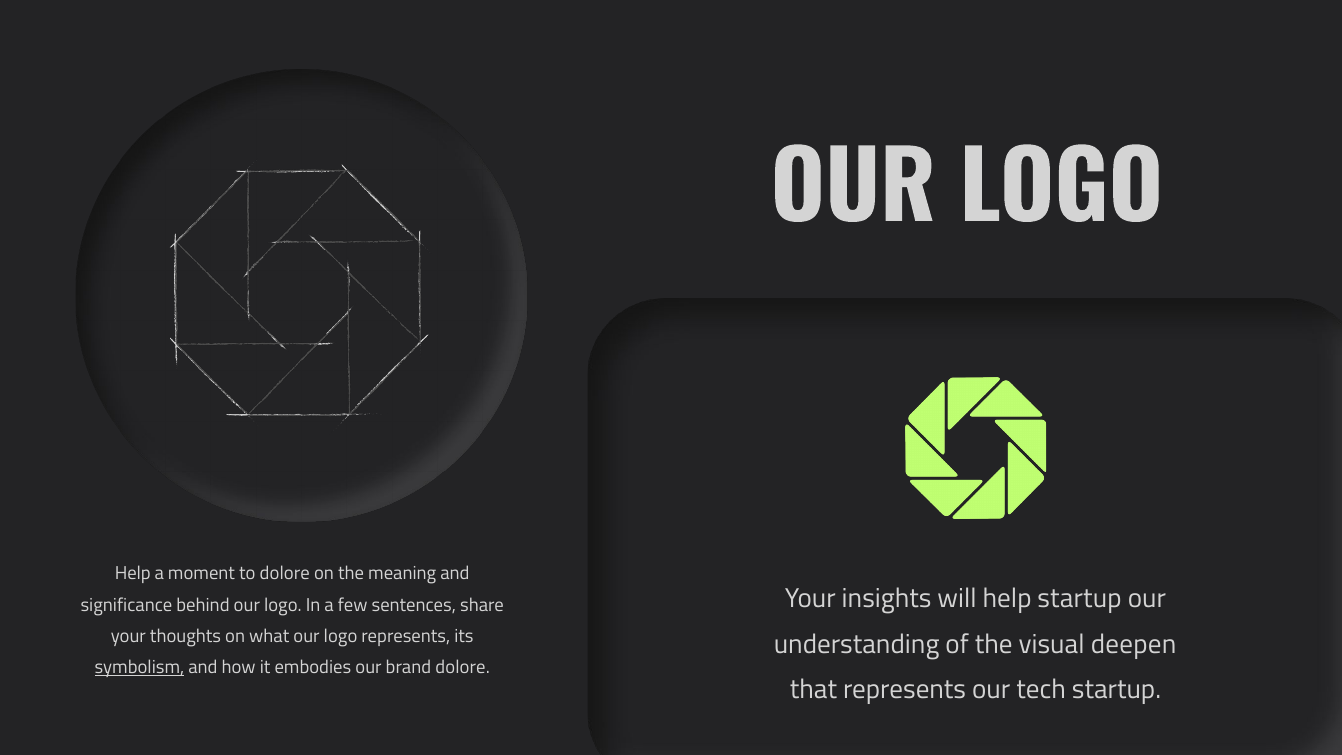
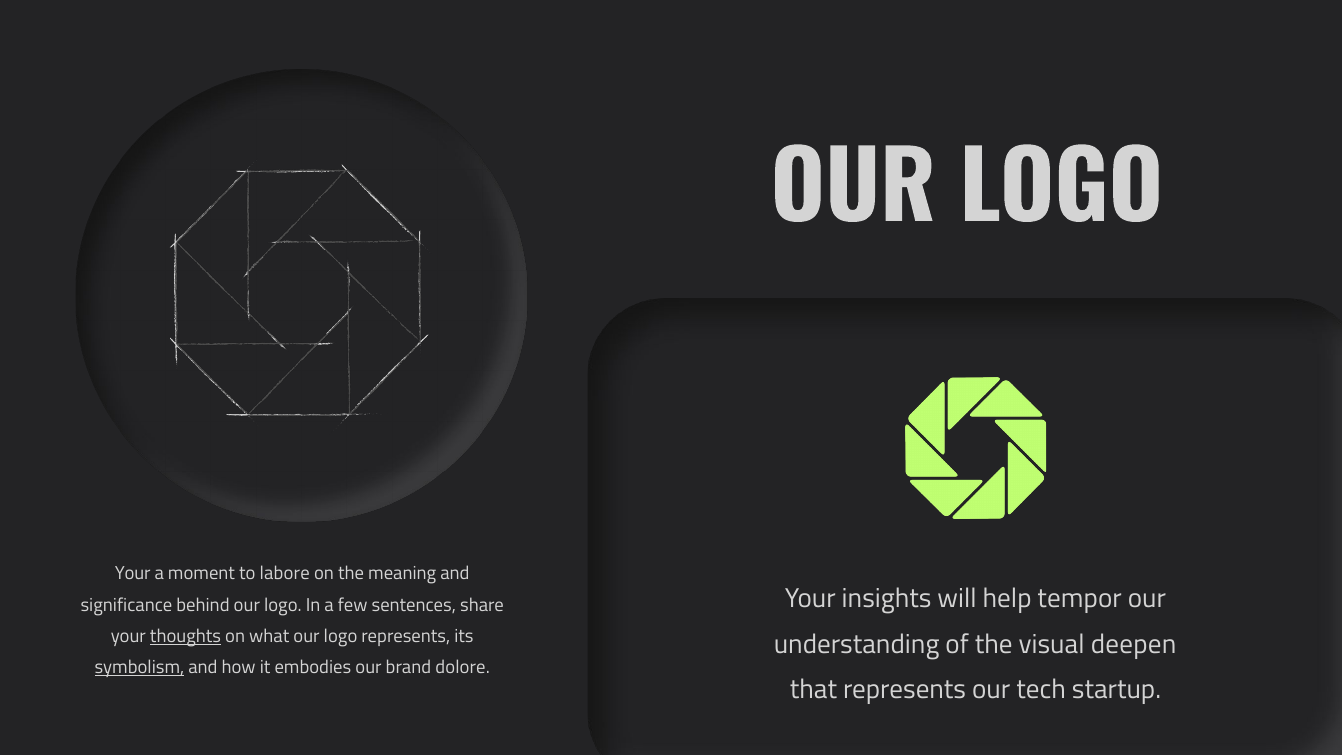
Help: Help -> Your (133, 574)
to dolore: dolore -> labore (285, 574)
help startup: startup -> tempor (1080, 599)
thoughts underline: none -> present (186, 636)
